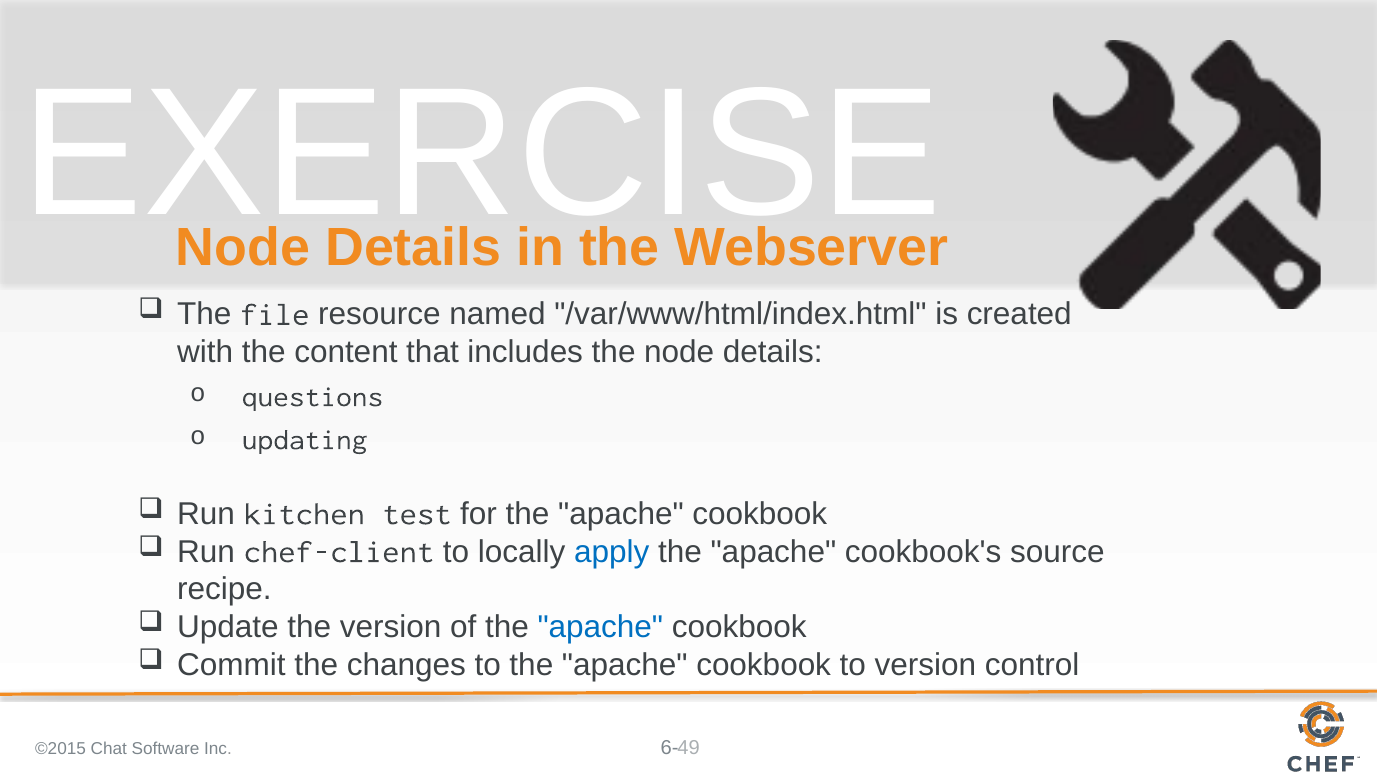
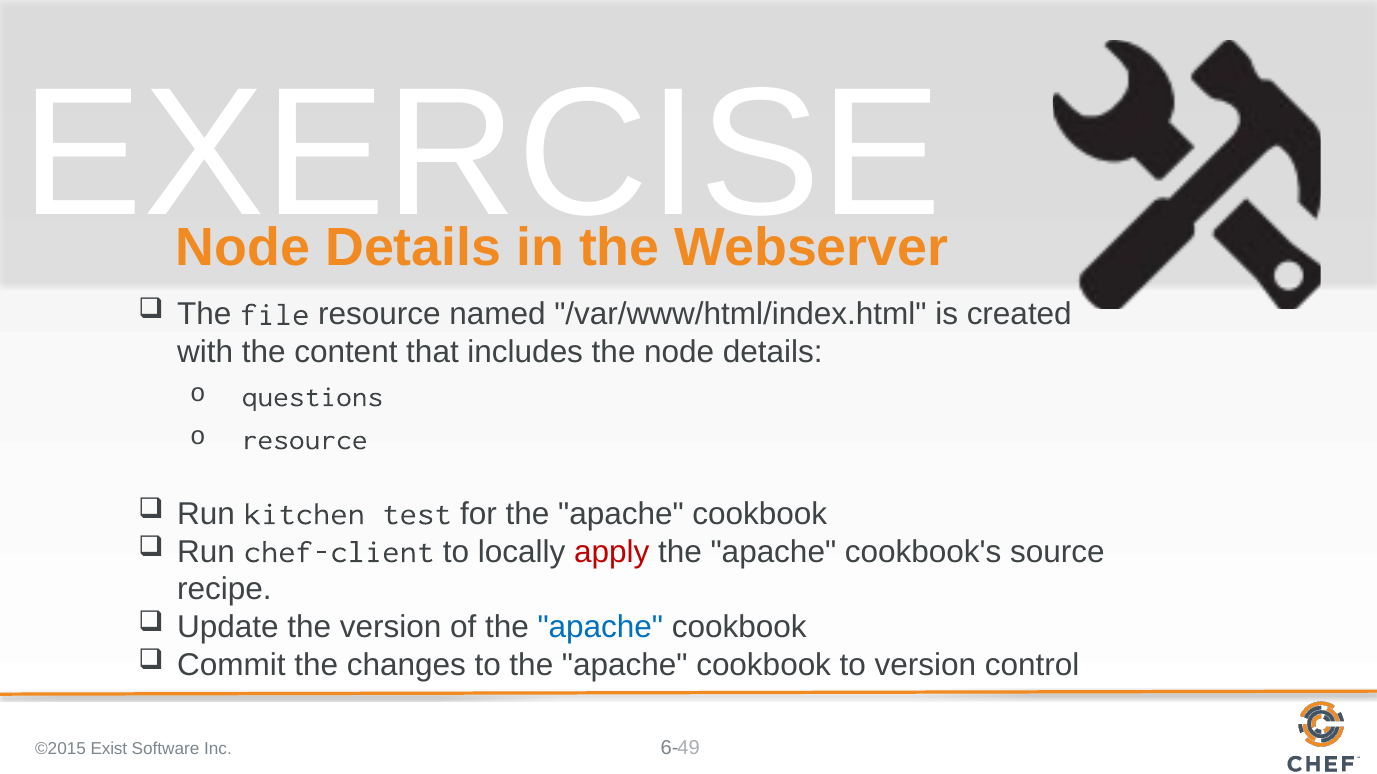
updating: updating -> resource (305, 440)
apply colour: blue -> red (612, 552)
Chat: Chat -> Exist (109, 749)
